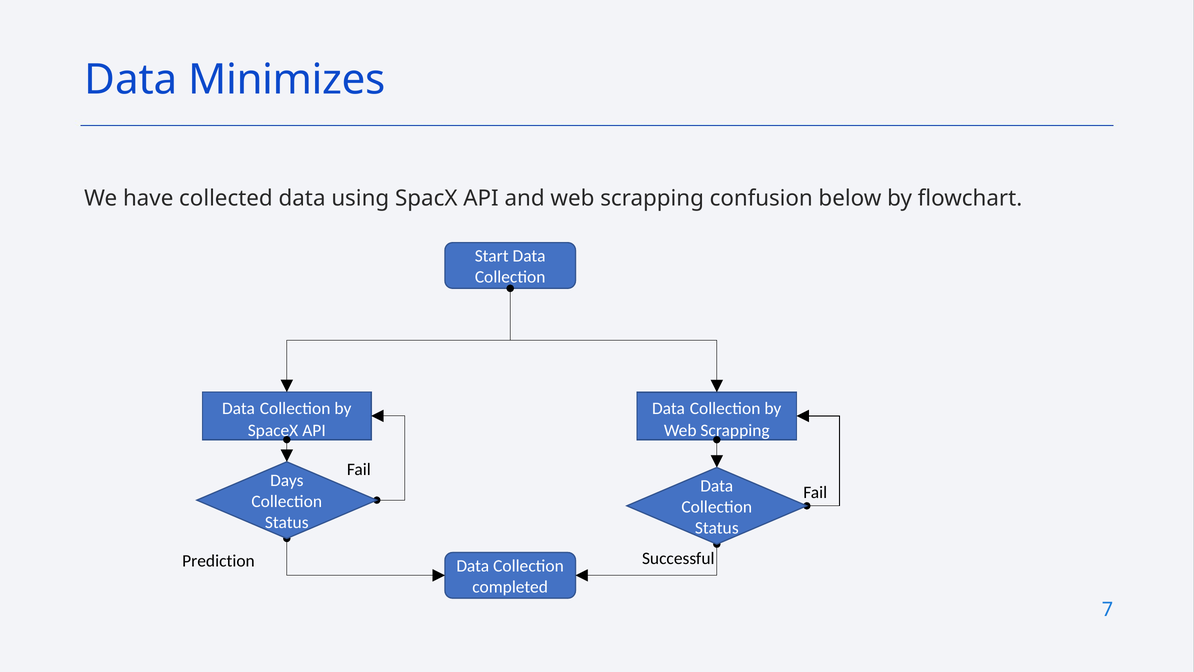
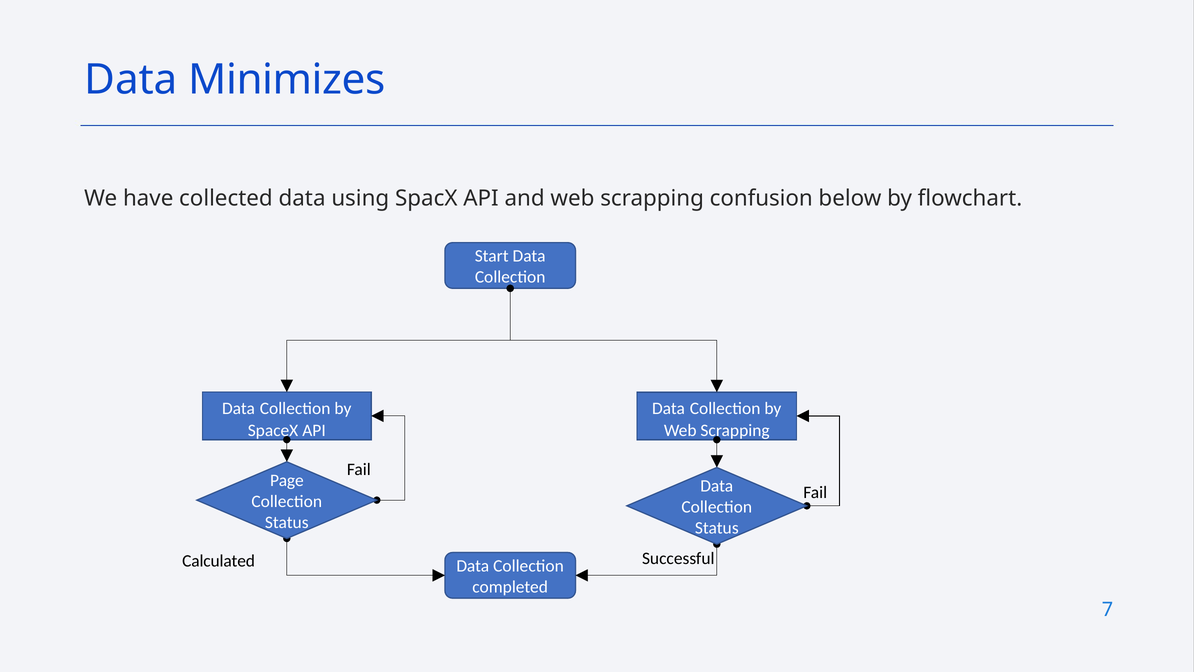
Days: Days -> Page (287, 480)
Prediction: Prediction -> Calculated (219, 561)
